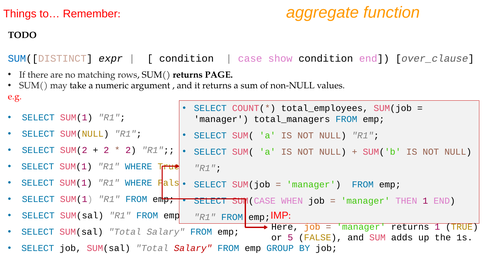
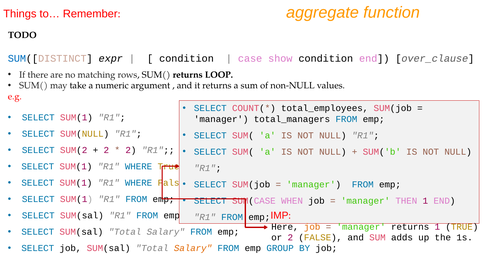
PAGE: PAGE -> LOOP (219, 75)
or 5: 5 -> 2 (290, 238)
Salary colour: red -> orange (193, 248)
